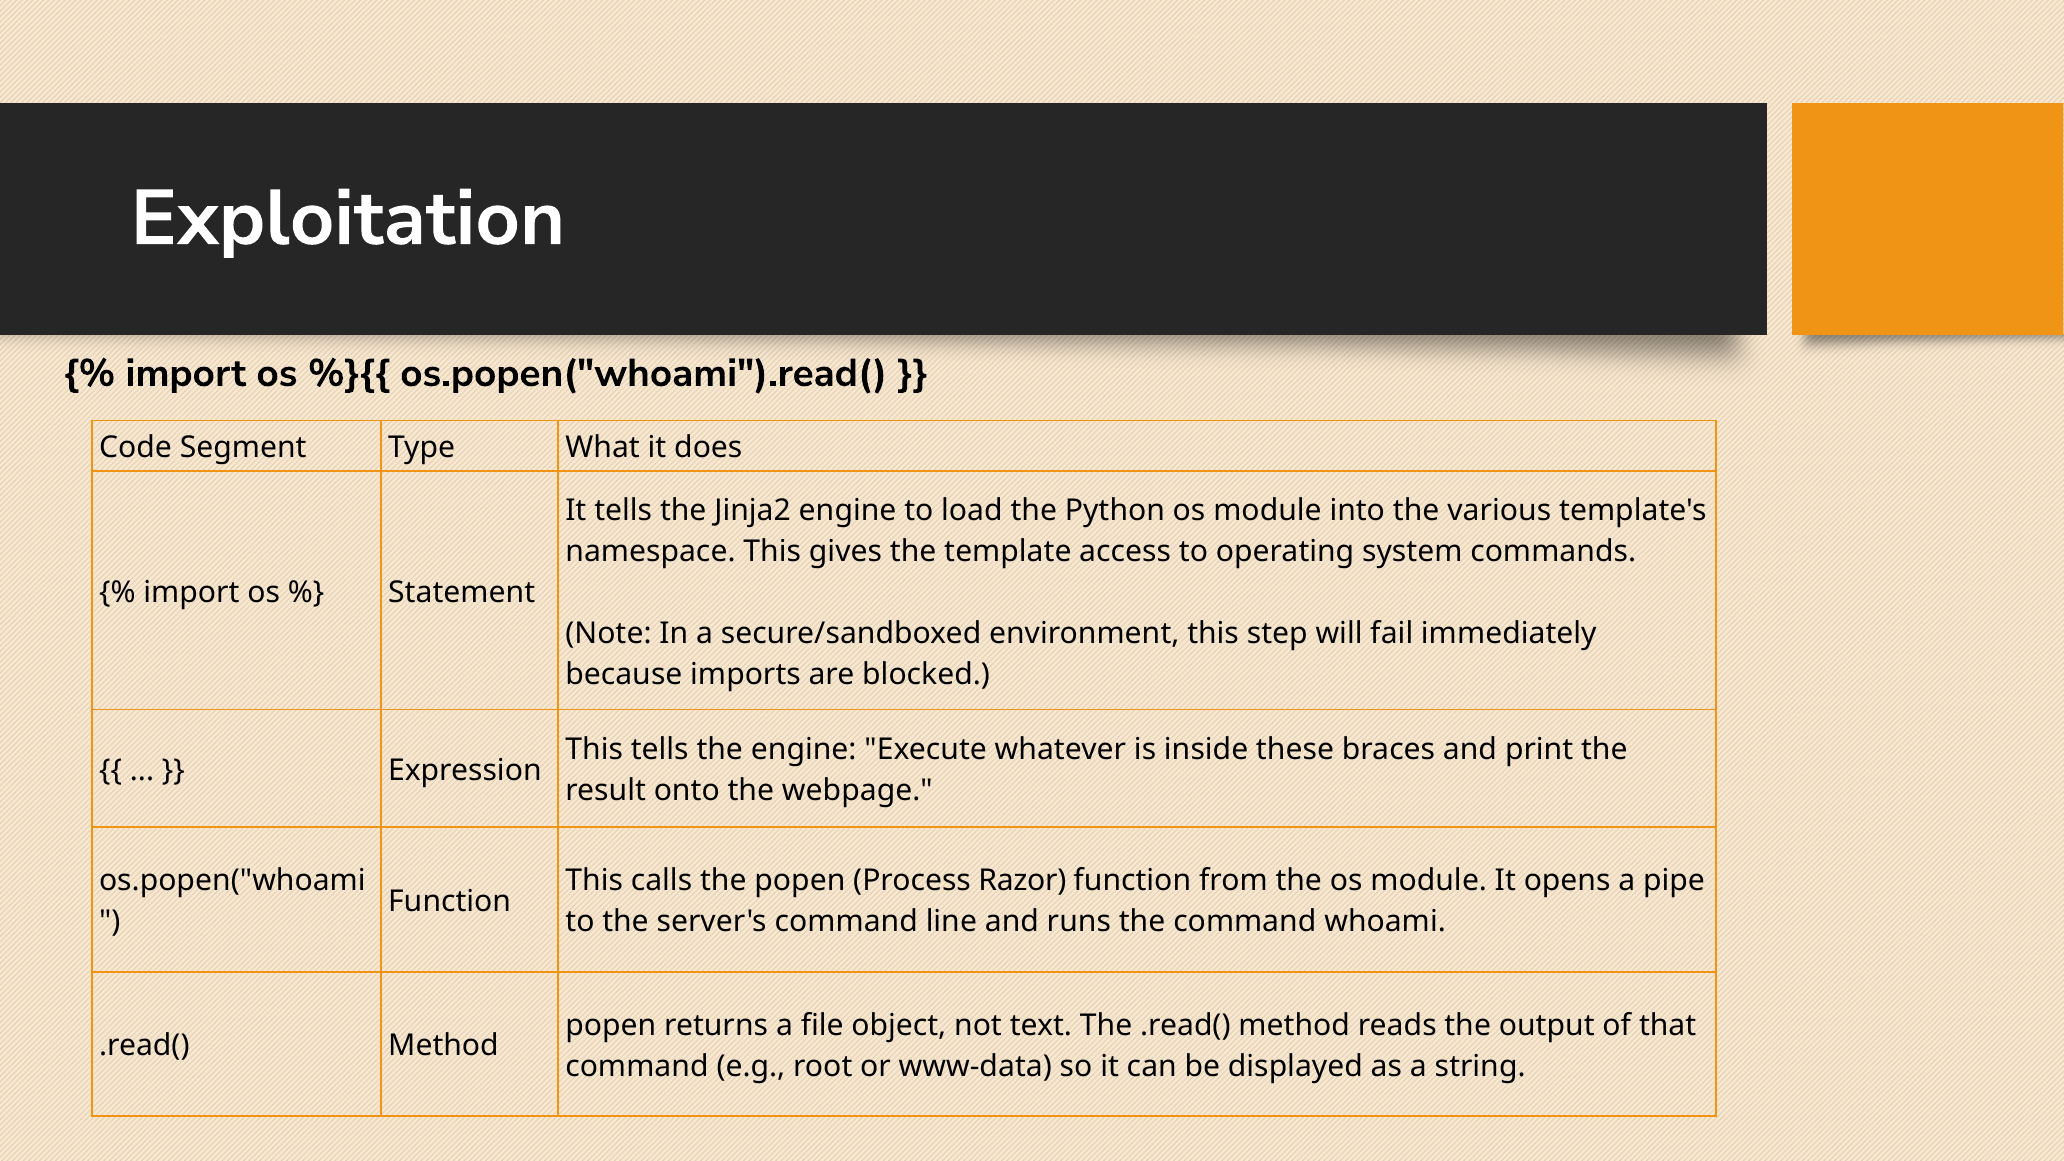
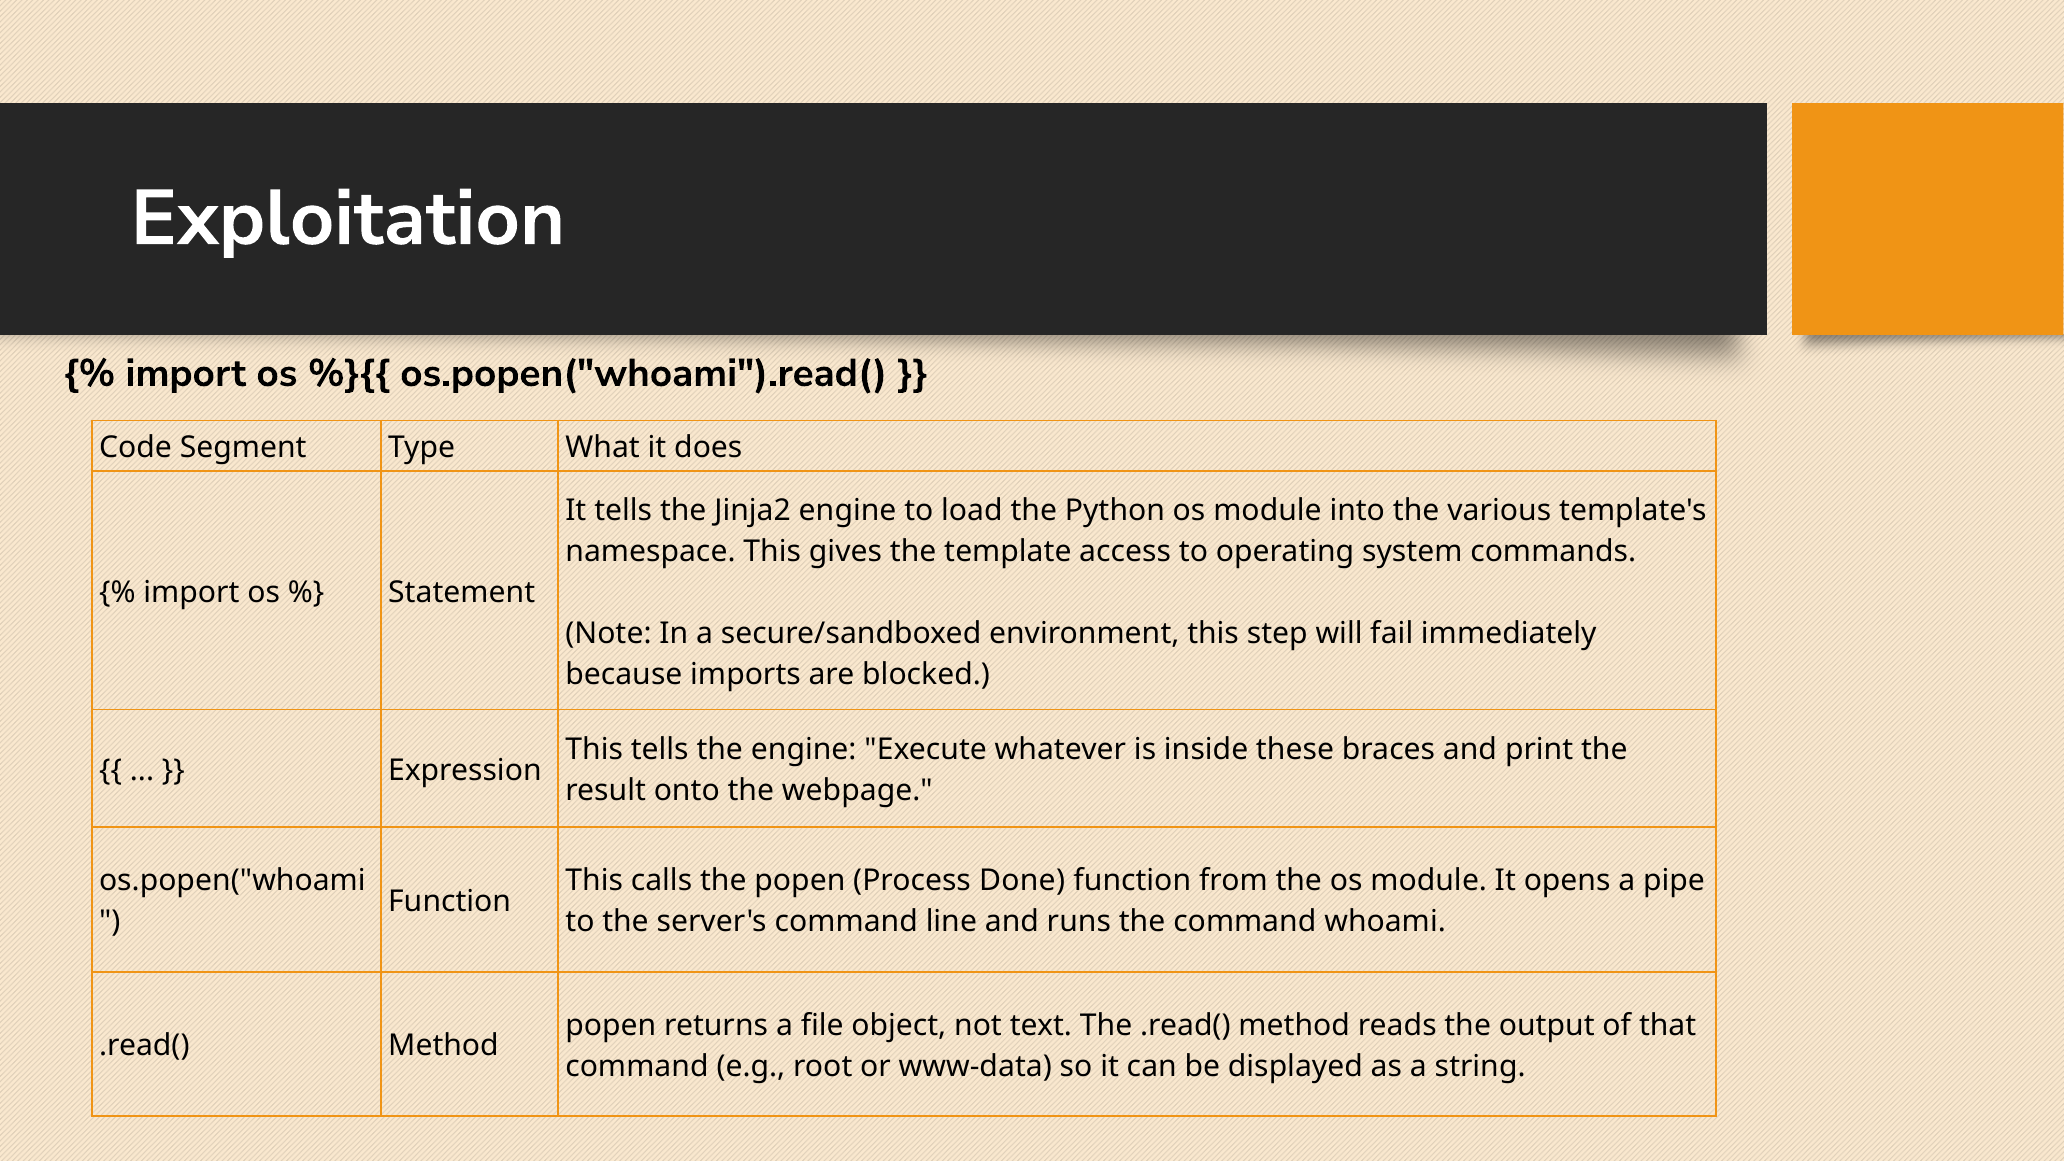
Razor: Razor -> Done (1022, 881)
